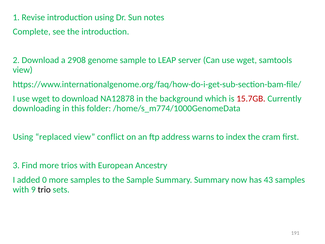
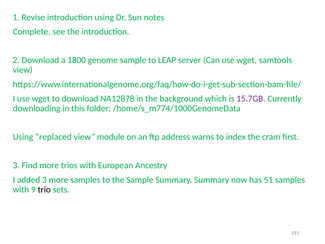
2908: 2908 -> 1800 (77, 60)
15.7GB colour: red -> purple (251, 98)
conflict: conflict -> module (111, 137)
added 0: 0 -> 3 (44, 180)
43: 43 -> 51 (268, 180)
